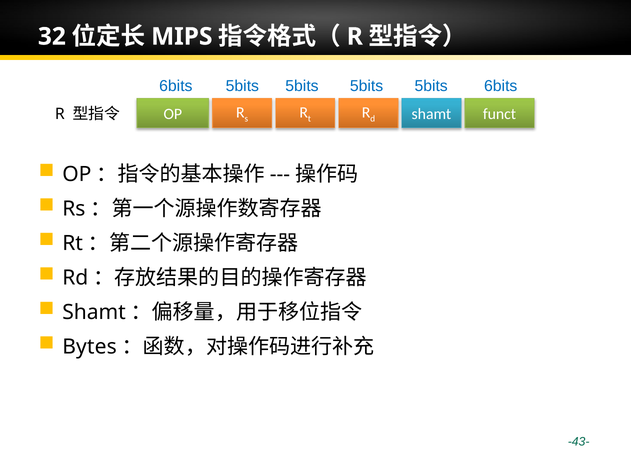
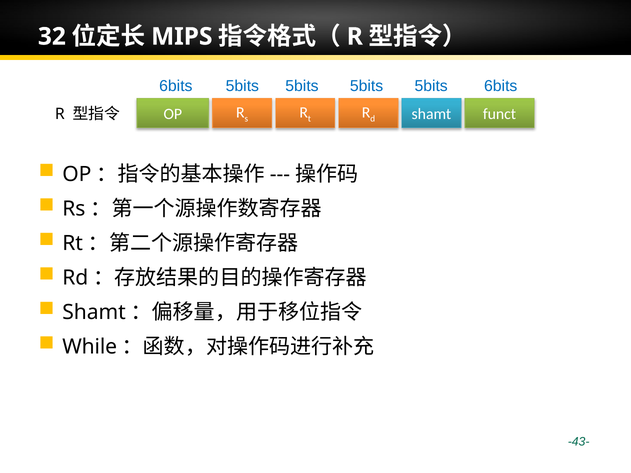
Bytes: Bytes -> While (90, 347)
